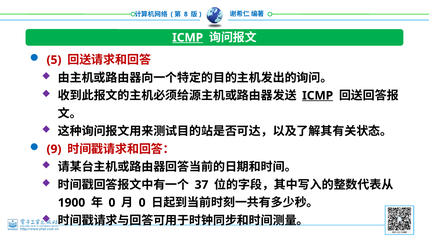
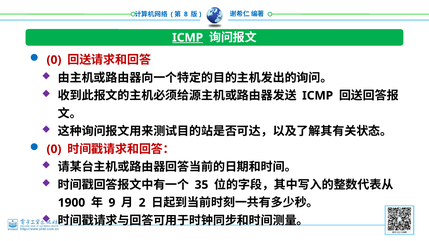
5: 5 -> 0 (54, 60)
ICMP underline: present -> none (318, 96)
9: 9 -> 0 (54, 149)
37: 37 -> 35 (202, 185)
0: 0 -> 9 (112, 203)
0: 0 -> 2 (142, 203)
